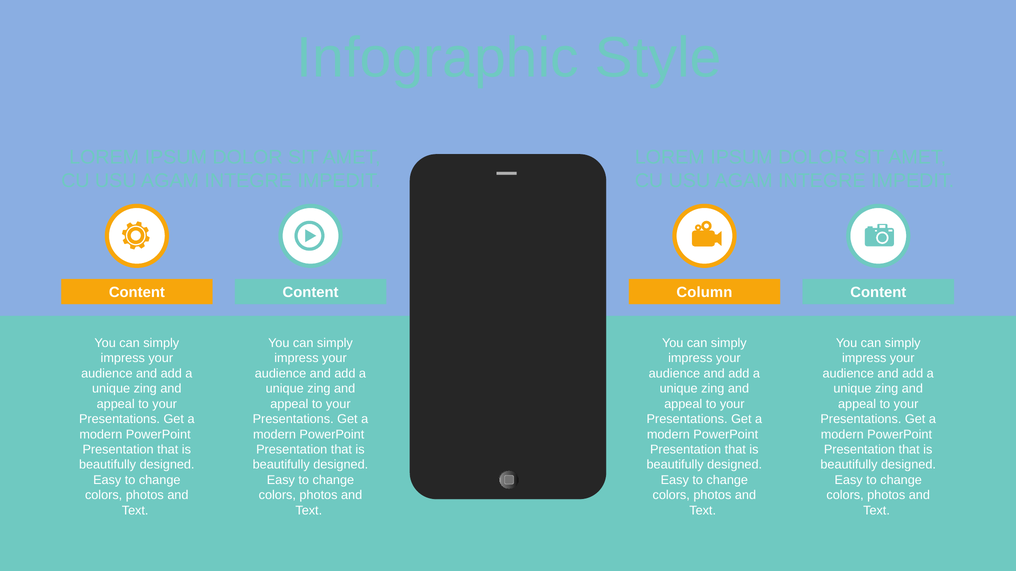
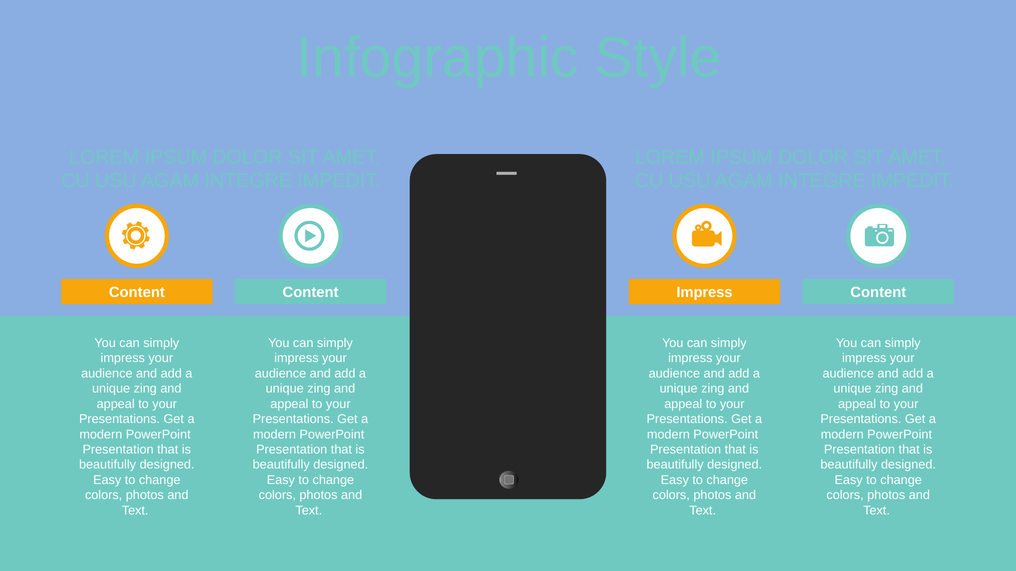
Column: Column -> Impress (705, 293)
